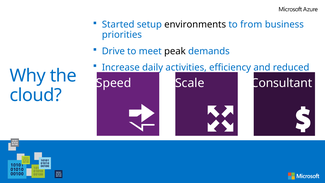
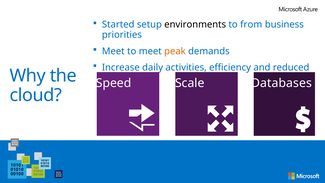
Drive: Drive -> Meet (113, 51)
peak colour: black -> orange (175, 51)
Consultant: Consultant -> Databases (281, 83)
